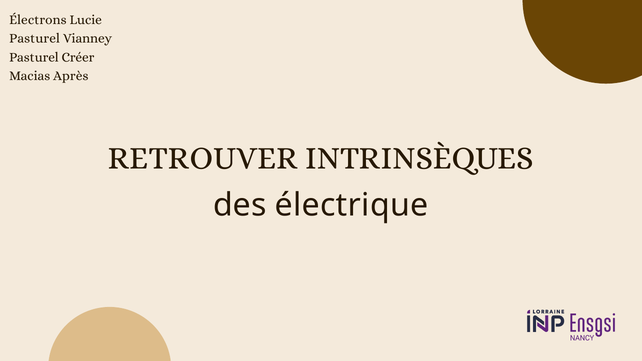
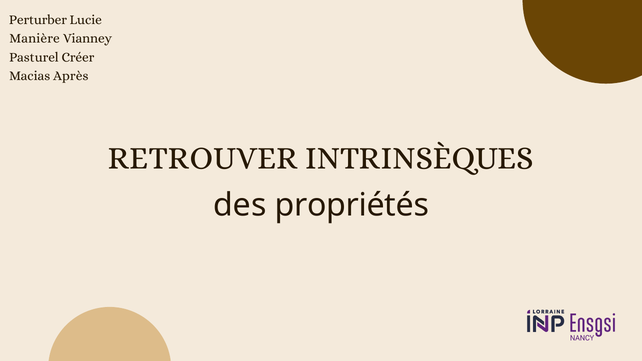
Électrons: Électrons -> Perturber (38, 20)
Pasturel: Pasturel -> Manière (35, 38)
électrique: électrique -> propriétés (352, 205)
